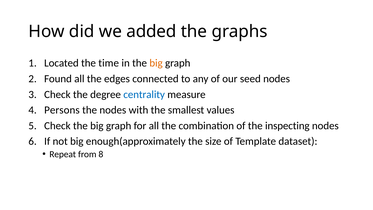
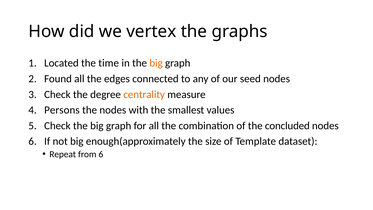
added: added -> vertex (151, 31)
centrality colour: blue -> orange (144, 94)
inspecting: inspecting -> concluded (287, 126)
from 8: 8 -> 6 (101, 154)
